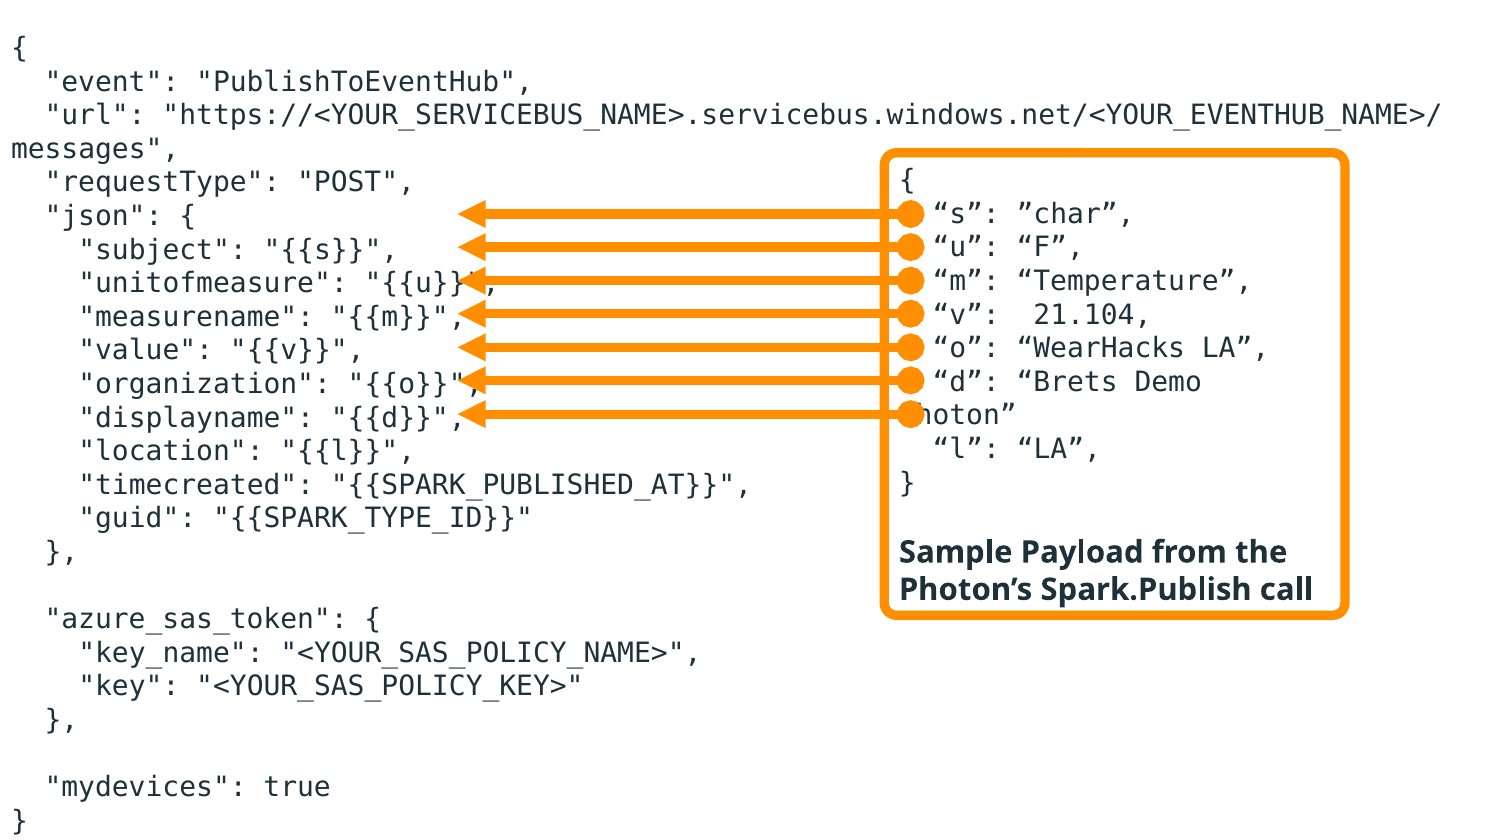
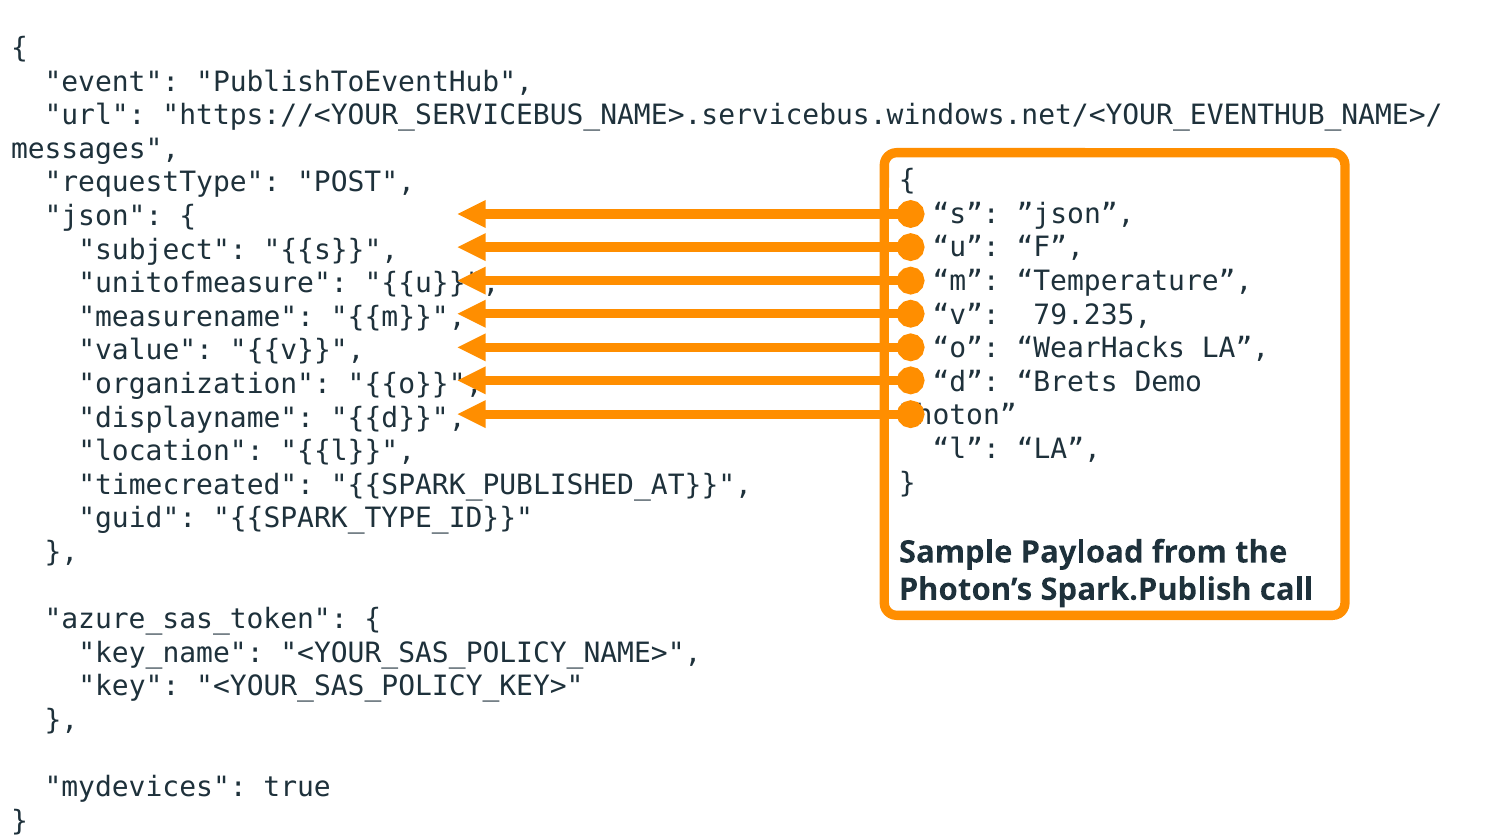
”char: ”char -> ”json (1076, 214)
21.104: 21.104 -> 79.235 (1092, 315)
